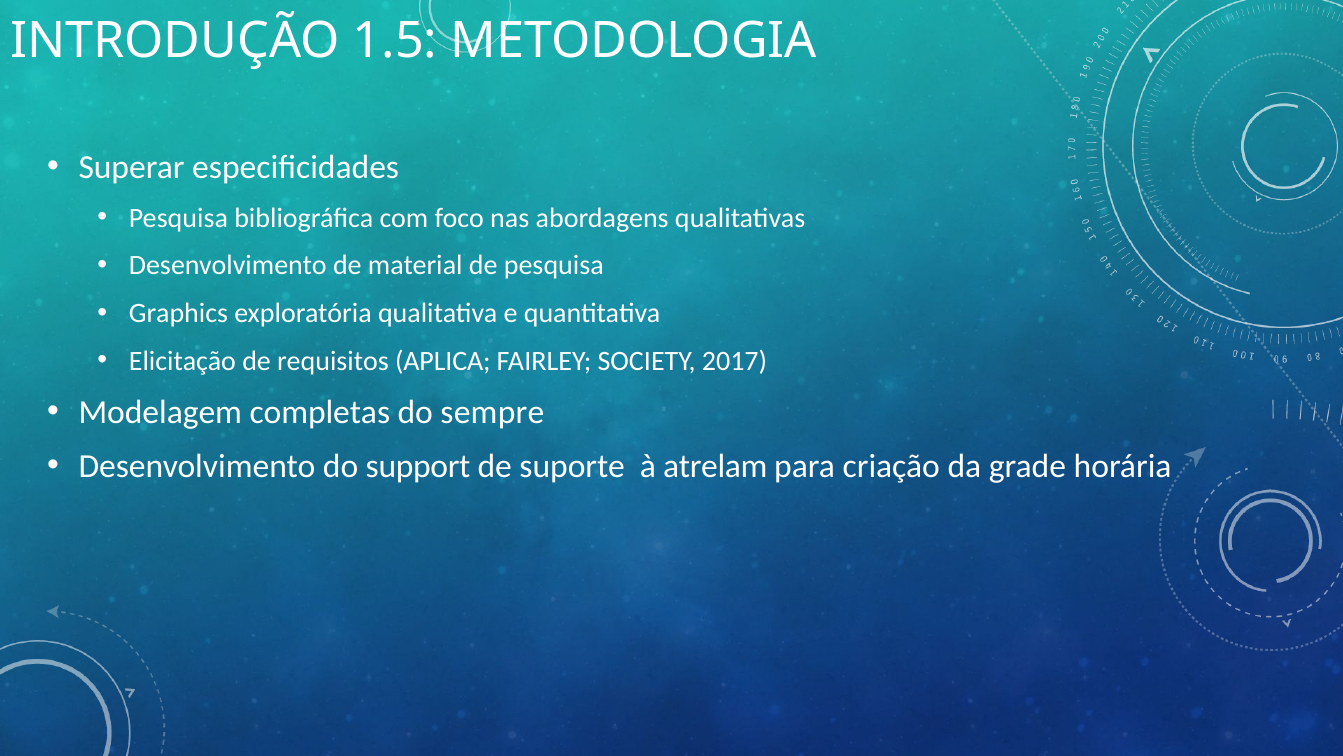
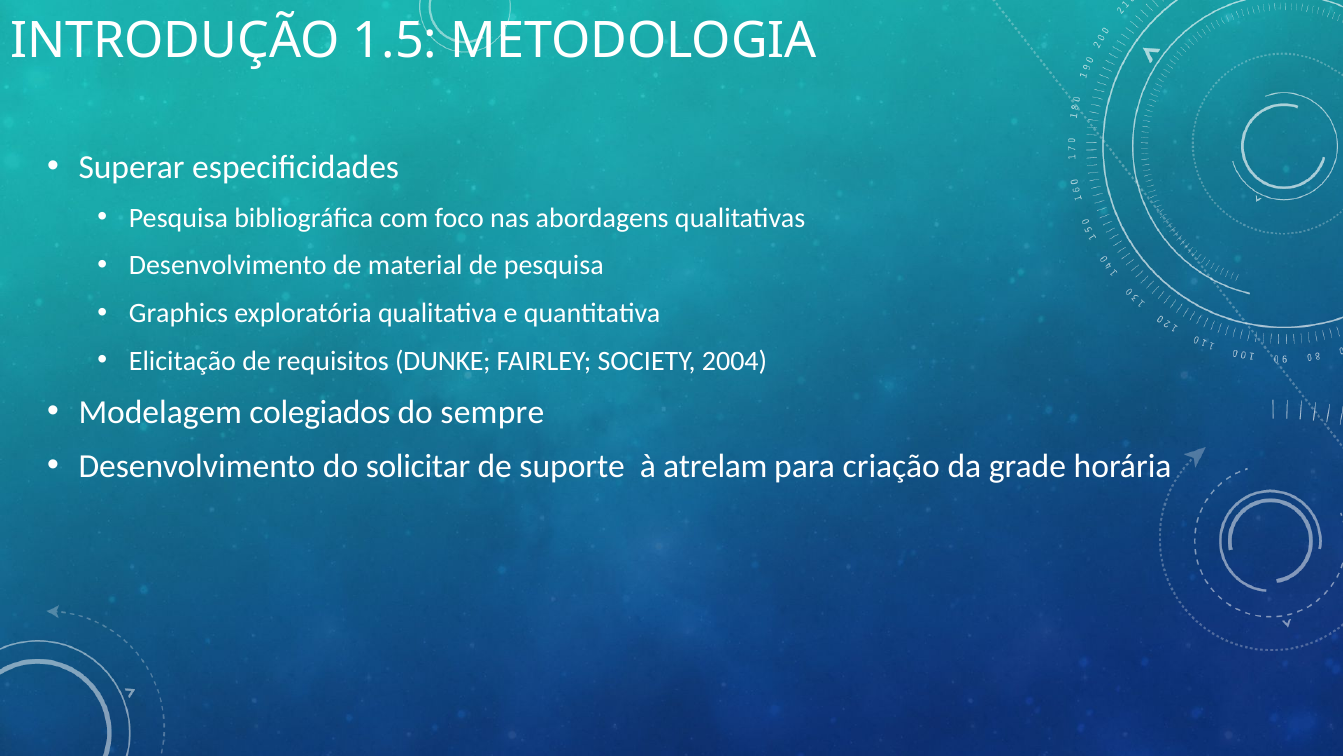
APLICA: APLICA -> DUNKE (443, 361)
2017: 2017 -> 2004 (735, 361)
completas: completas -> colegiados (320, 412)
support: support -> solicitar (418, 466)
